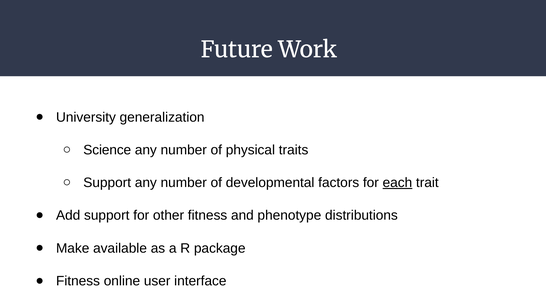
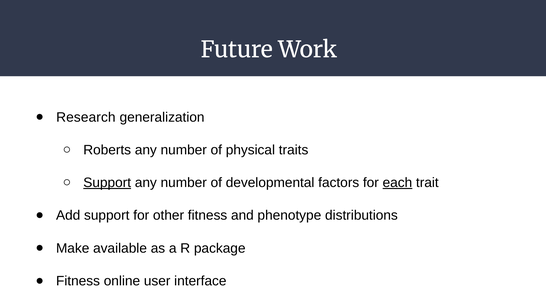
University: University -> Research (86, 117)
Science: Science -> Roberts (107, 150)
Support underline: none -> present (107, 183)
